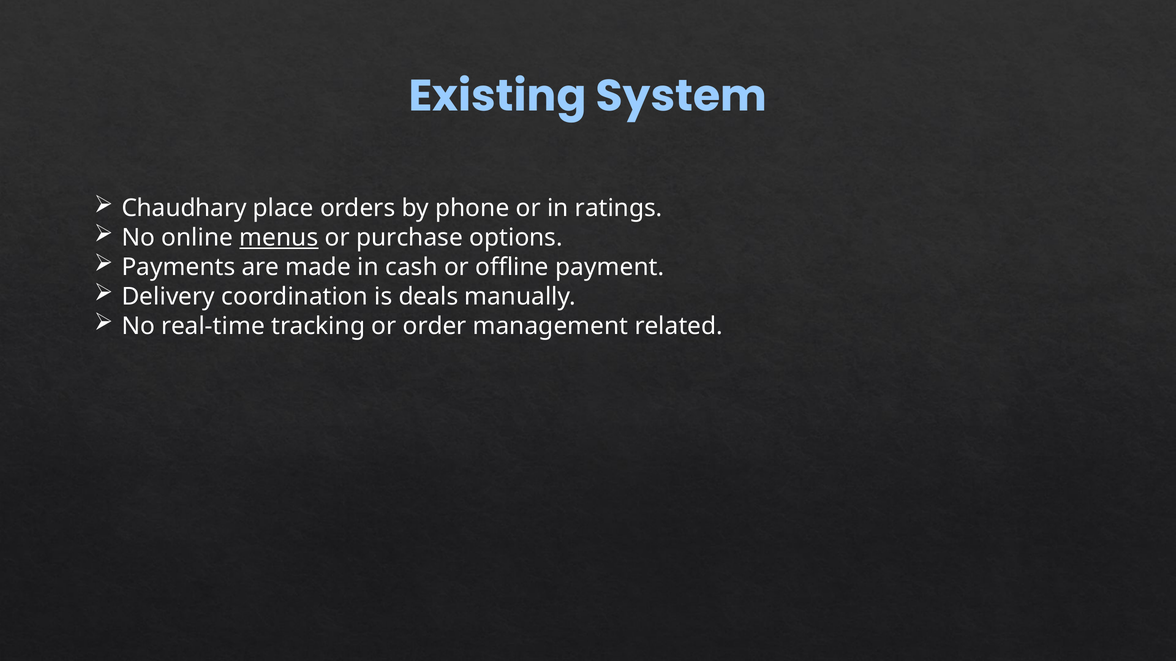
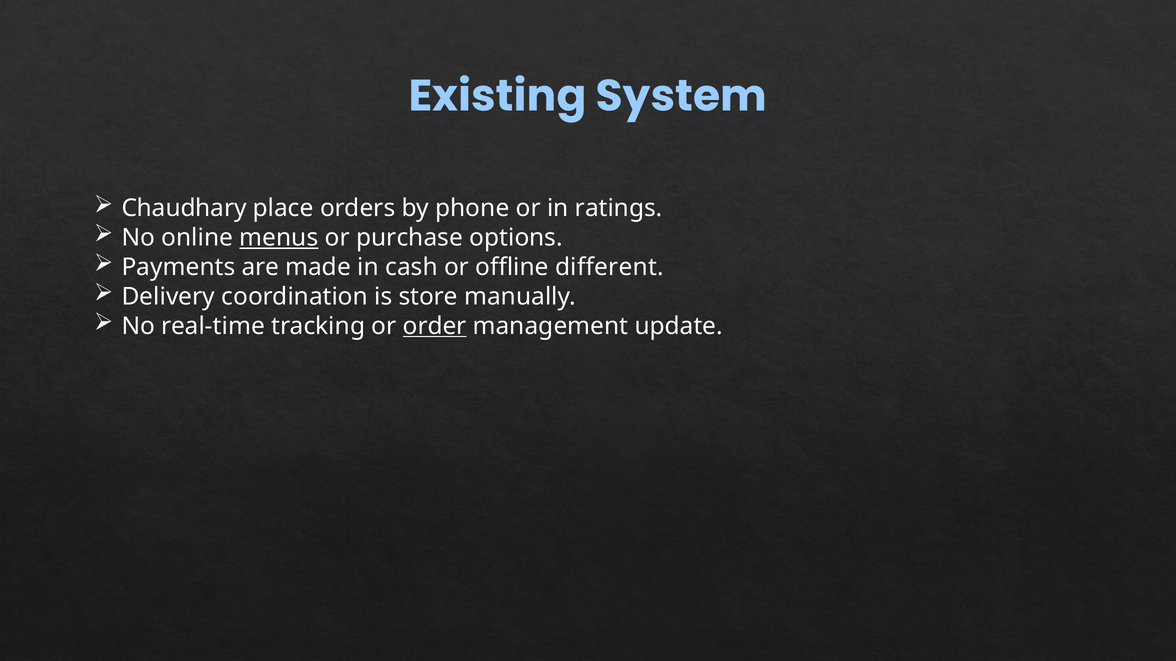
payment: payment -> different (610, 267)
deals: deals -> store (428, 297)
order underline: none -> present (435, 326)
related: related -> update (679, 326)
